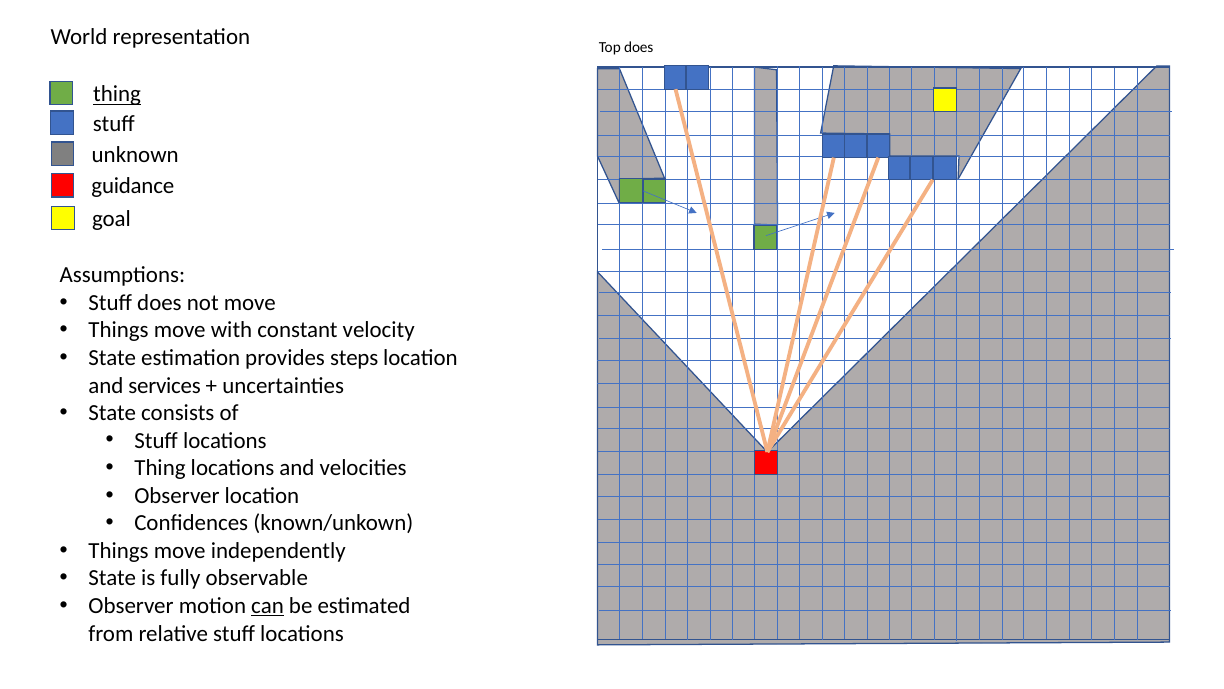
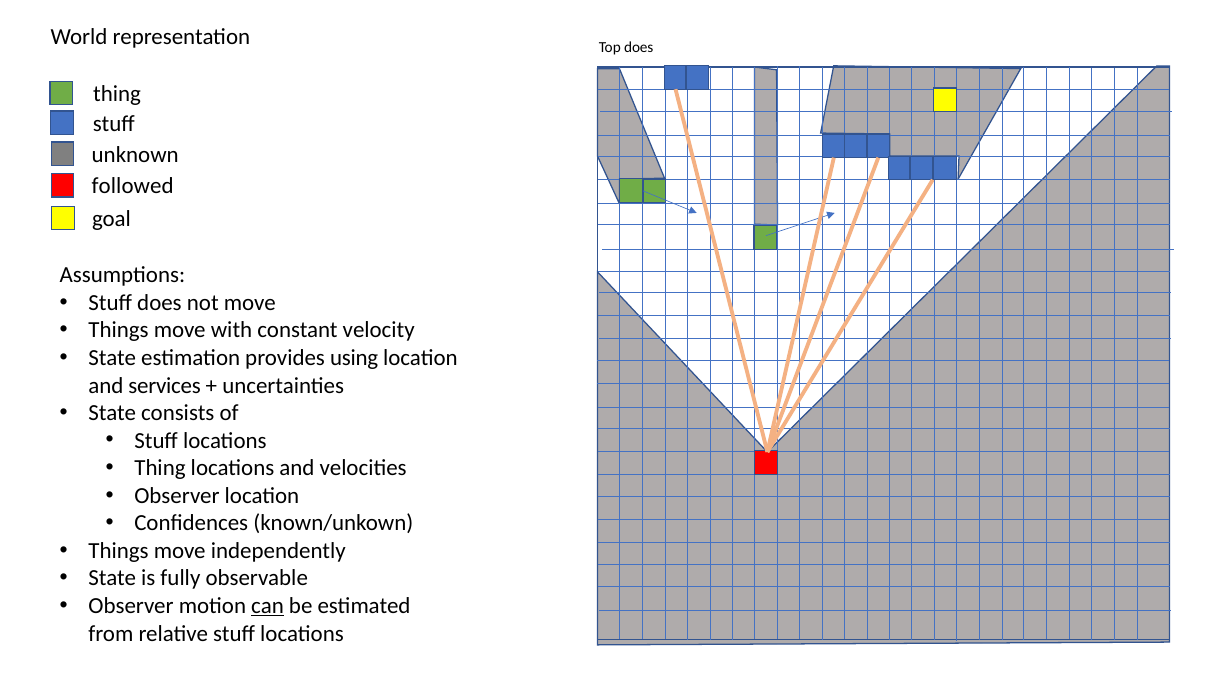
thing underline: present -> none (117, 94)
guidance: guidance -> followed (133, 186)
steps: steps -> using (354, 358)
